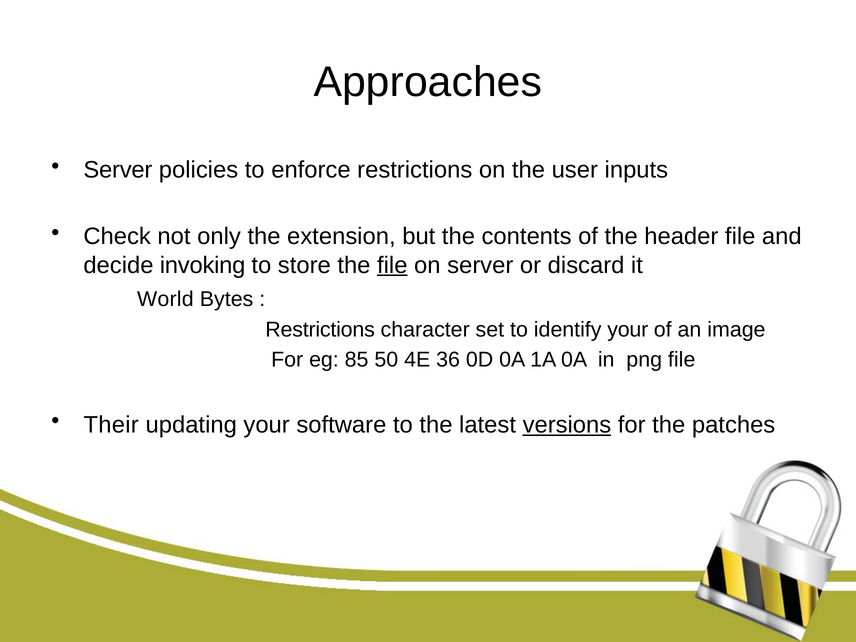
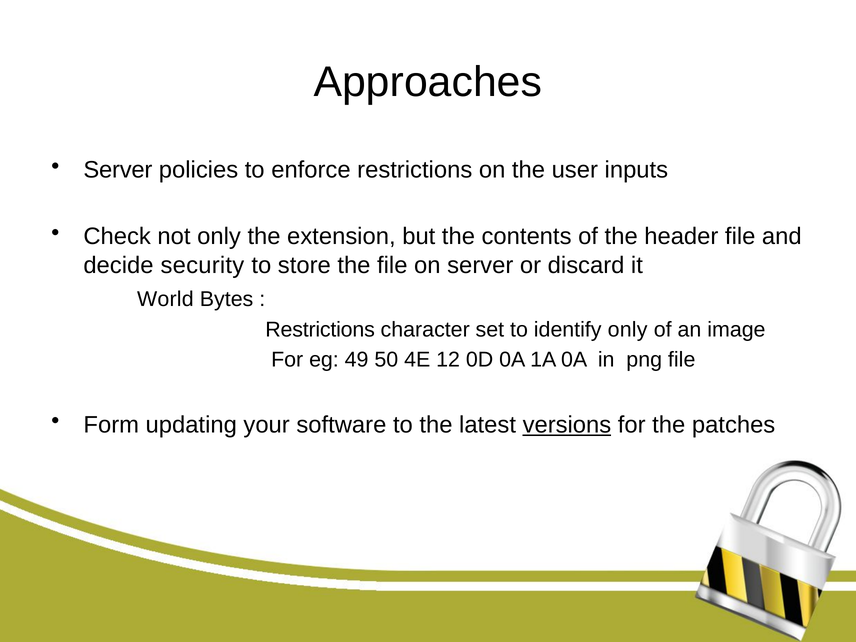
invoking: invoking -> security (202, 265)
file underline: present -> none (392, 265)
identify your: your -> only (628, 330)
85: 85 -> 49 (357, 360)
36: 36 -> 12 (448, 360)
Their: Their -> Form (111, 425)
